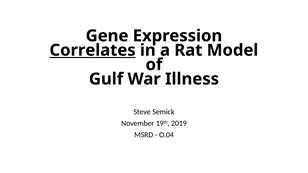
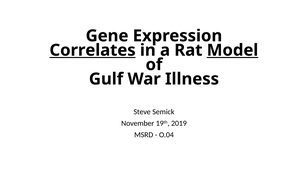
Model underline: none -> present (233, 50)
